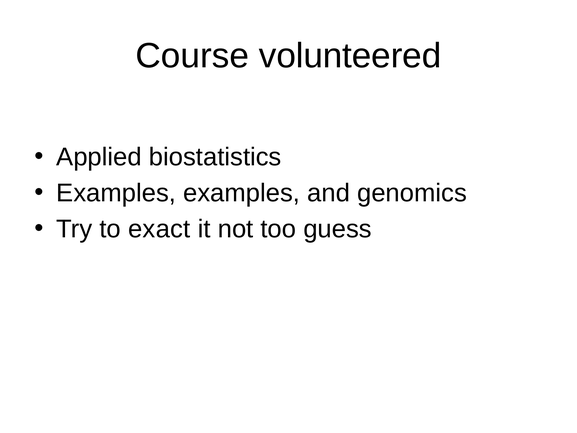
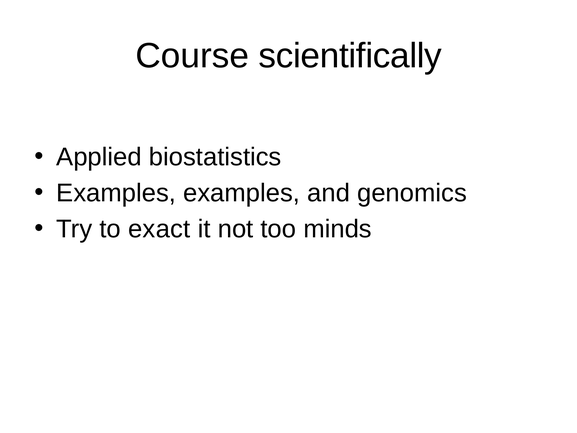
volunteered: volunteered -> scientifically (350, 56)
guess: guess -> minds (338, 229)
